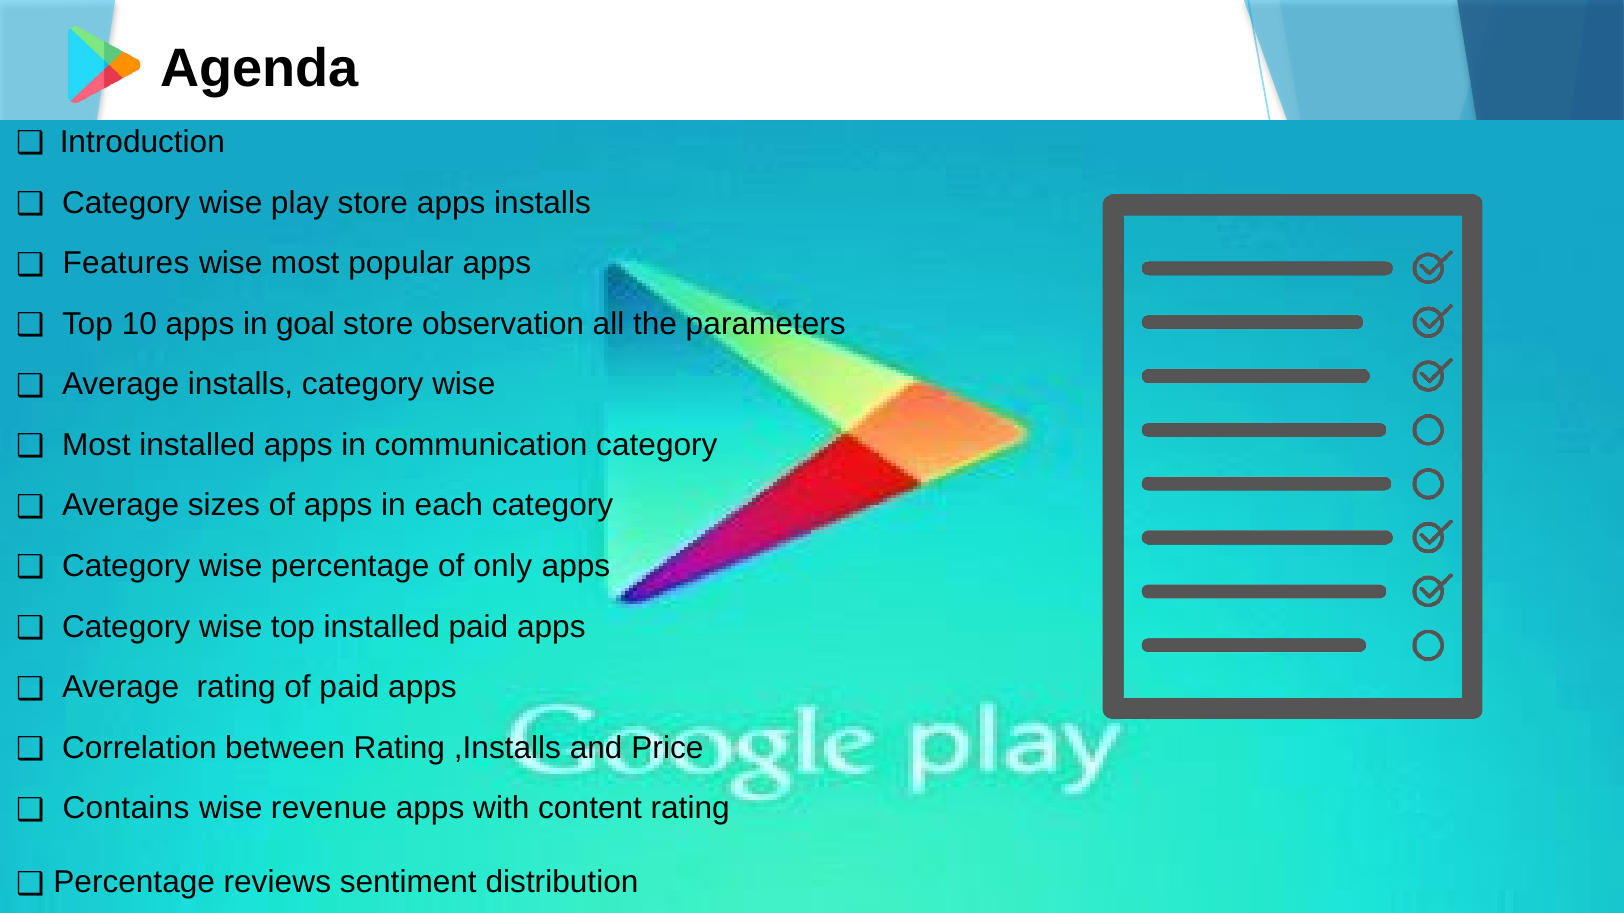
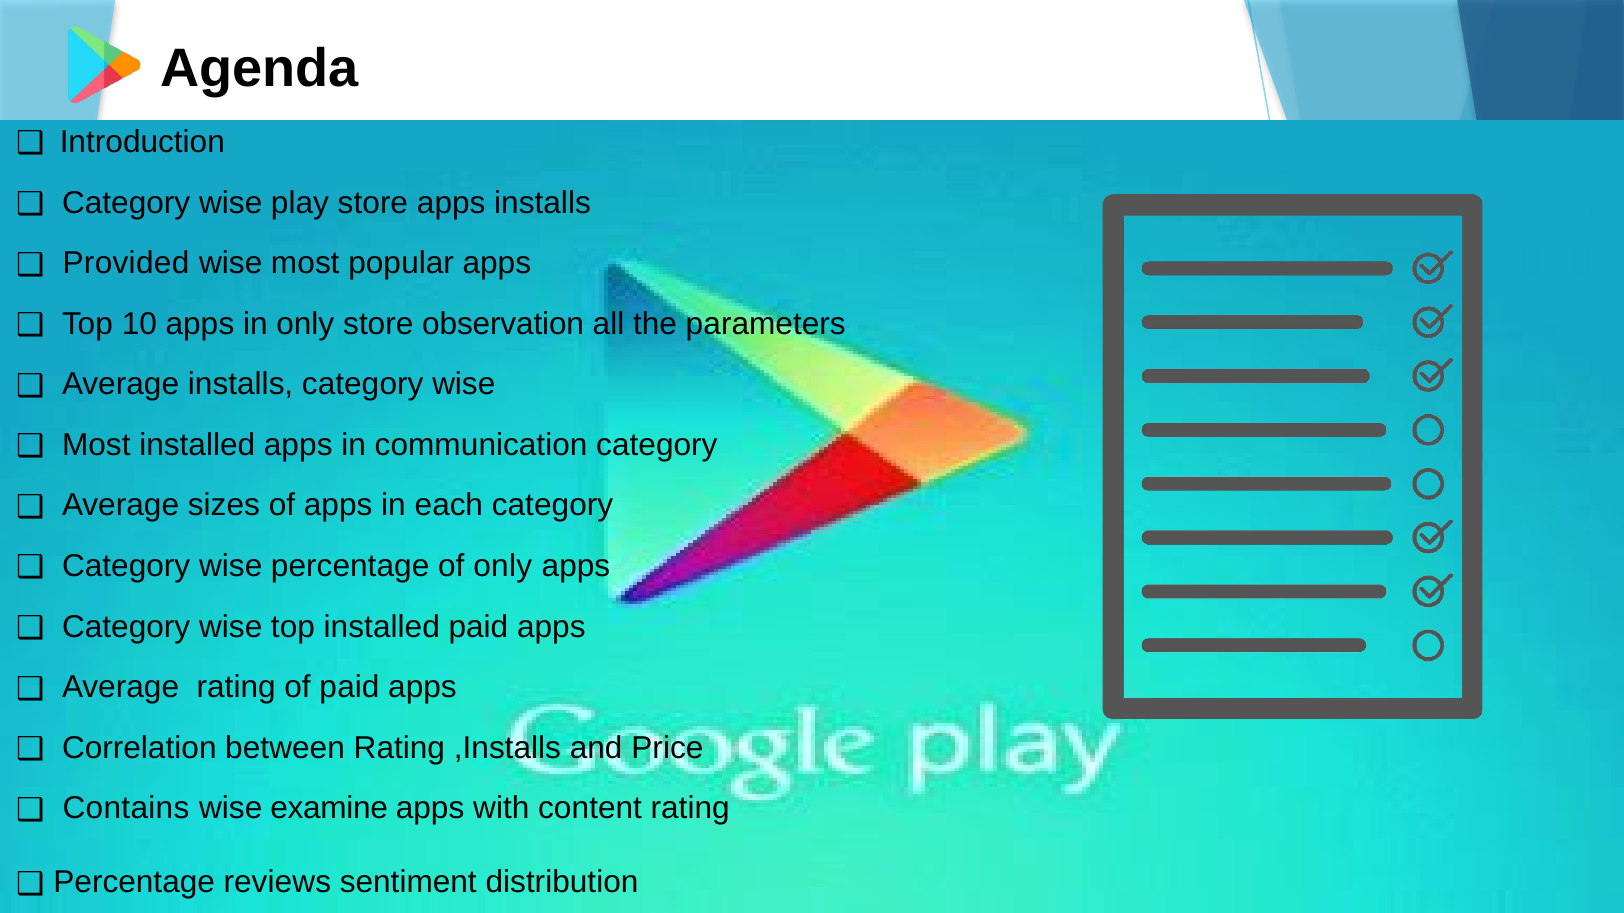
Features: Features -> Provided (126, 263)
in goal: goal -> only (305, 324)
revenue: revenue -> examine (329, 809)
